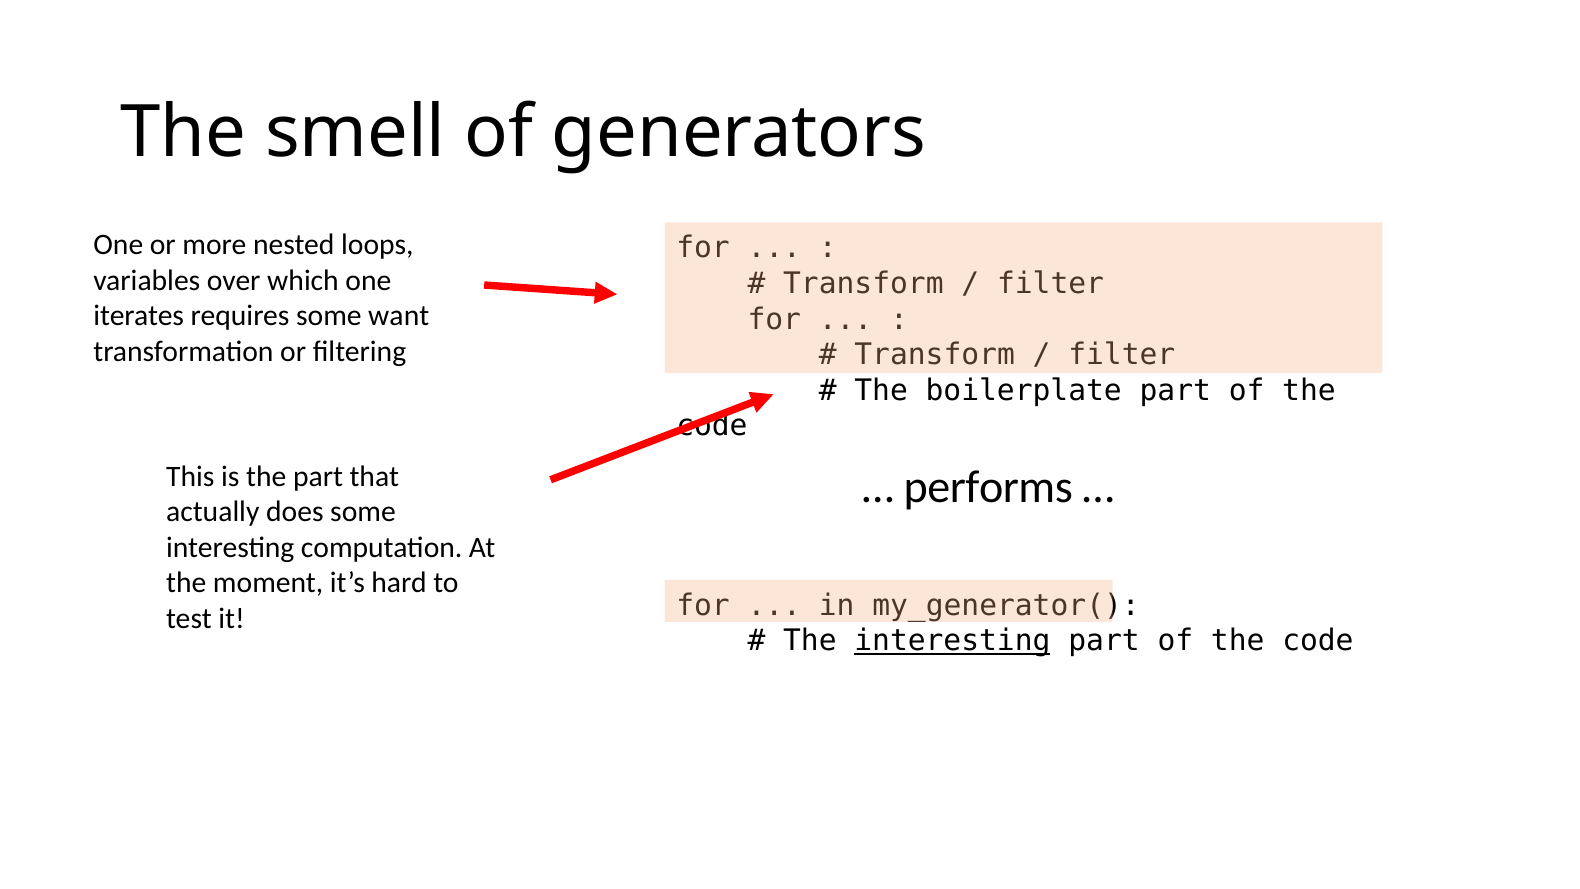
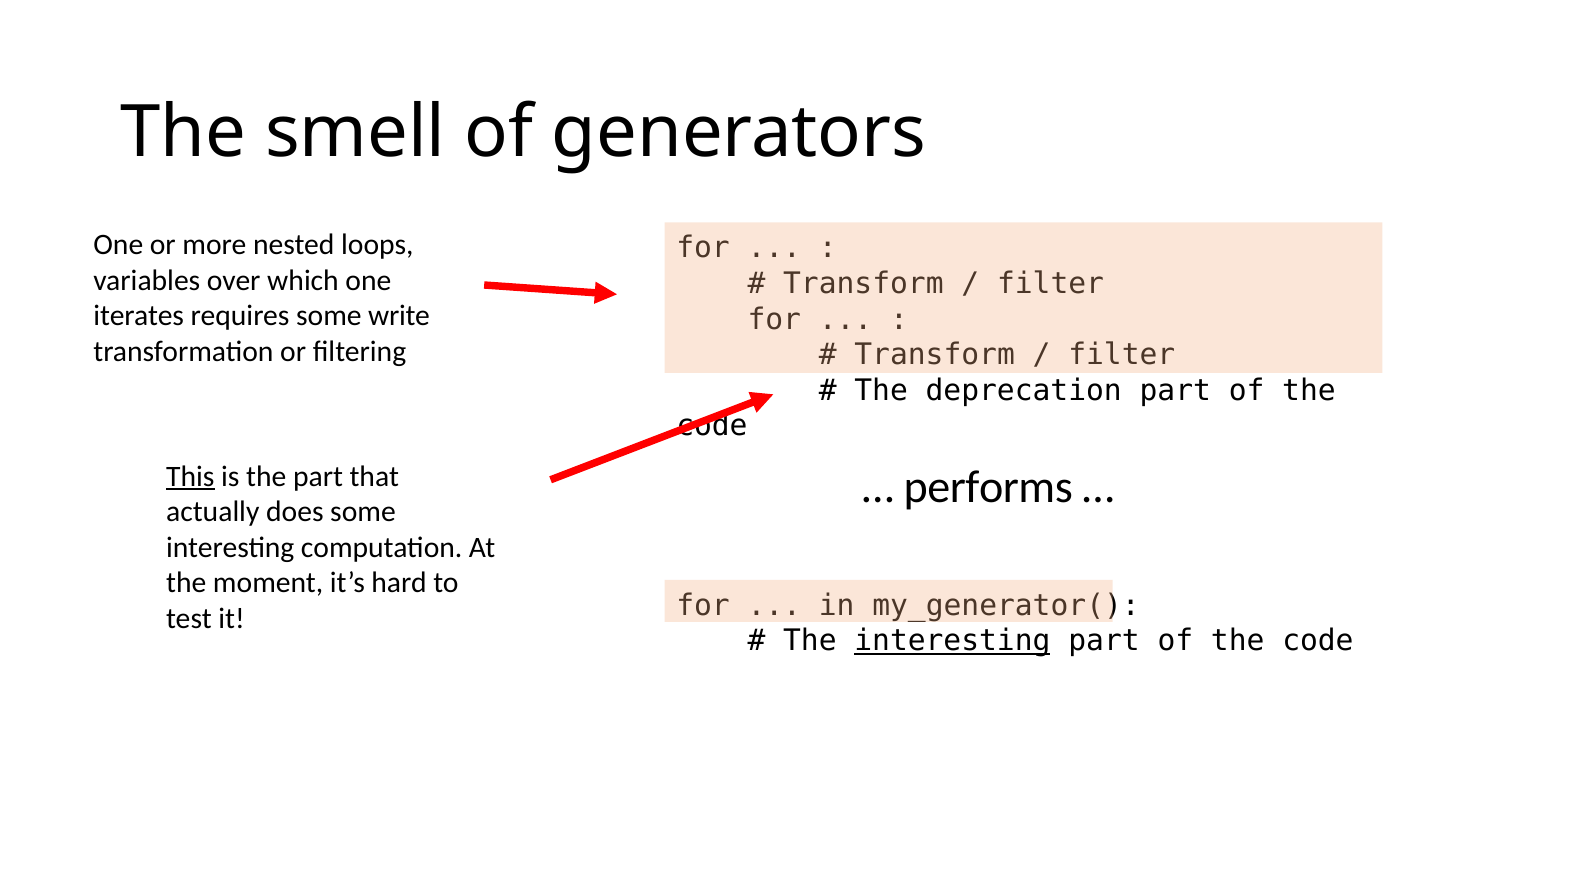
want: want -> write (399, 316)
boilerplate: boilerplate -> deprecation (1024, 390)
This underline: none -> present (190, 476)
